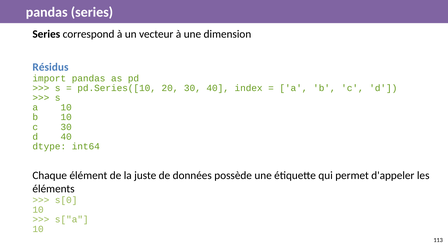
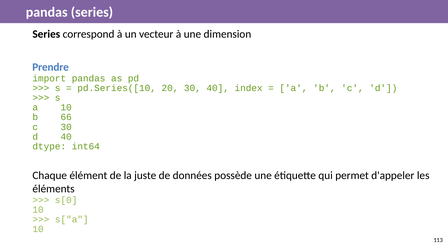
Résidus: Résidus -> Prendre (51, 67)
b 10: 10 -> 66 (66, 117)
